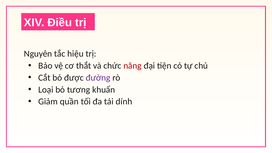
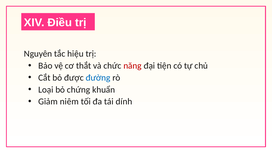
đường colour: purple -> blue (98, 78)
tương: tương -> chứng (79, 90)
quần: quần -> niêm (69, 102)
